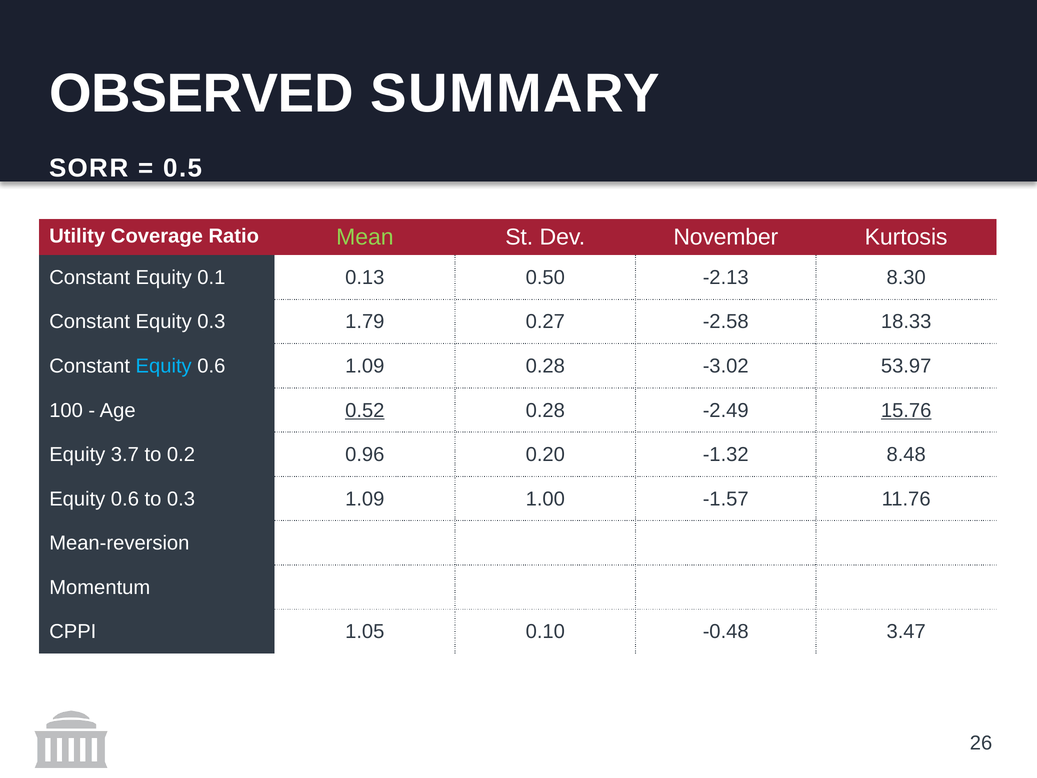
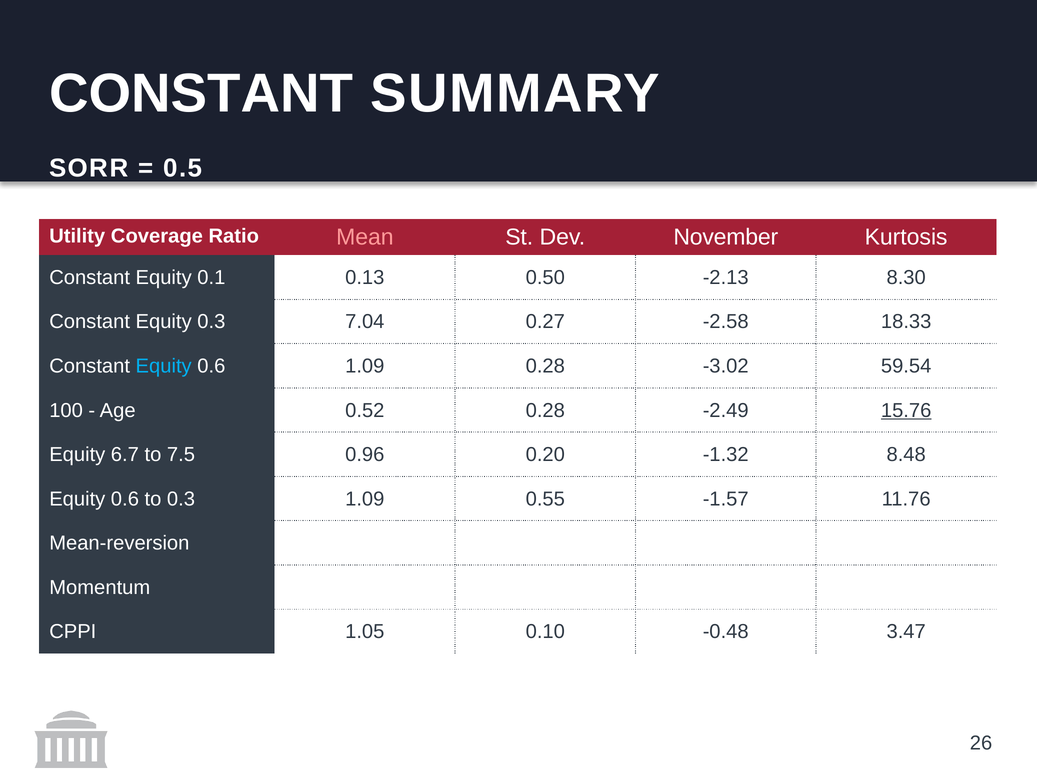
OBSERVED: OBSERVED -> CONSTANT (201, 94)
Mean colour: light green -> pink (365, 237)
1.79: 1.79 -> 7.04 (365, 322)
53.97: 53.97 -> 59.54 (906, 366)
0.52 underline: present -> none (365, 410)
3.7: 3.7 -> 6.7 (125, 454)
0.2: 0.2 -> 7.5 (181, 454)
1.00: 1.00 -> 0.55 (545, 499)
